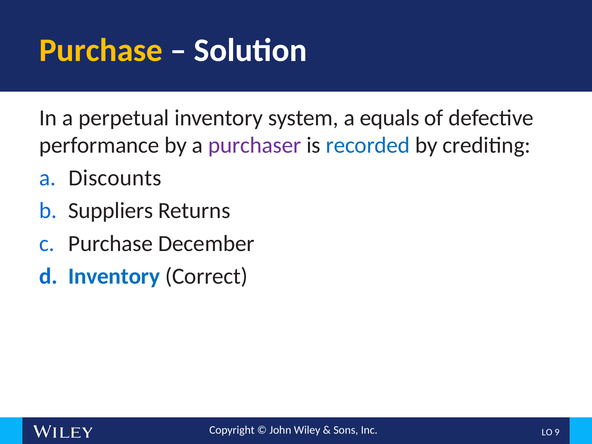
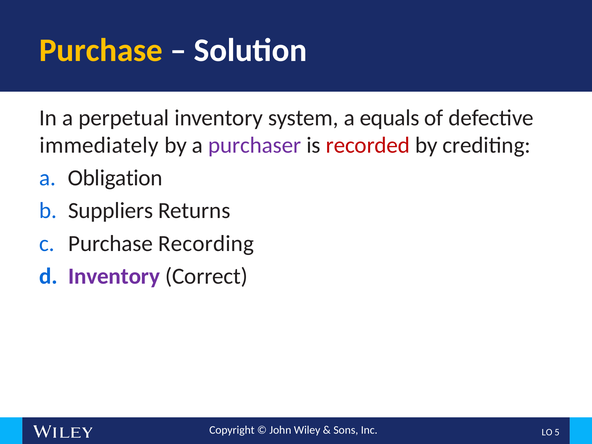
performance: performance -> immediately (99, 145)
recorded colour: blue -> red (368, 145)
Discounts: Discounts -> Obligation (115, 178)
December: December -> Recording (206, 243)
Inventory colour: blue -> purple (114, 276)
9: 9 -> 5 (557, 432)
